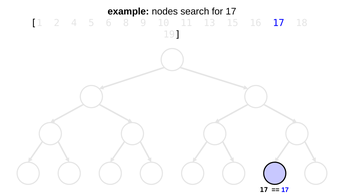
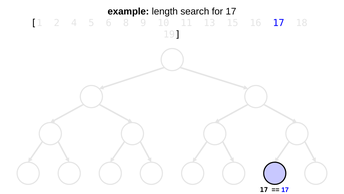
nodes: nodes -> length (165, 11)
